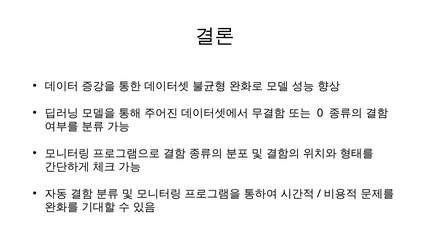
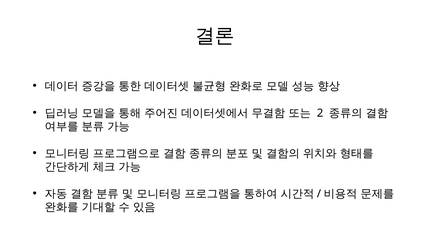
0: 0 -> 2 (320, 113)
